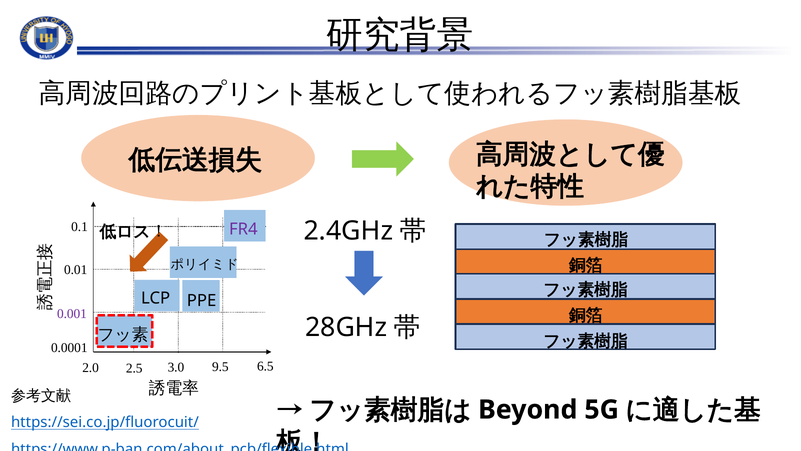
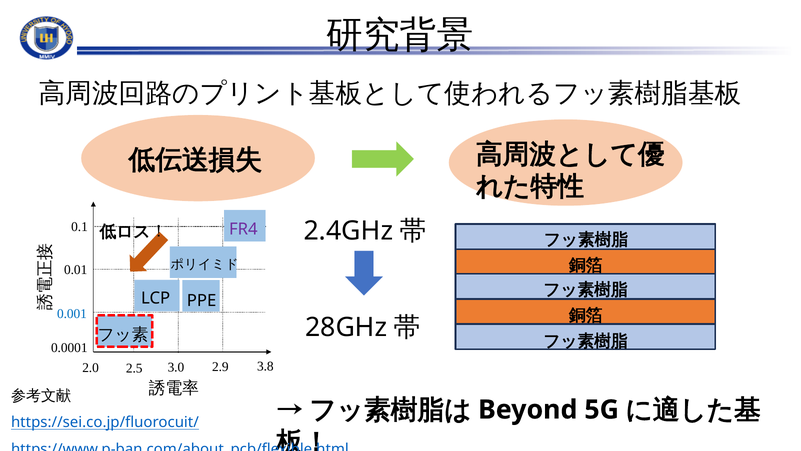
0.001 colour: purple -> blue (72, 313)
6.5: 6.5 -> 3.8 (265, 366)
9.5: 9.5 -> 2.9 (220, 366)
